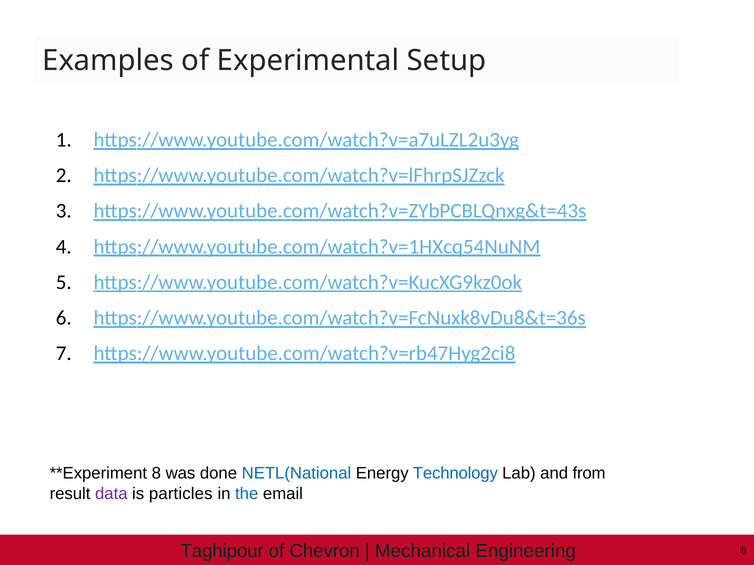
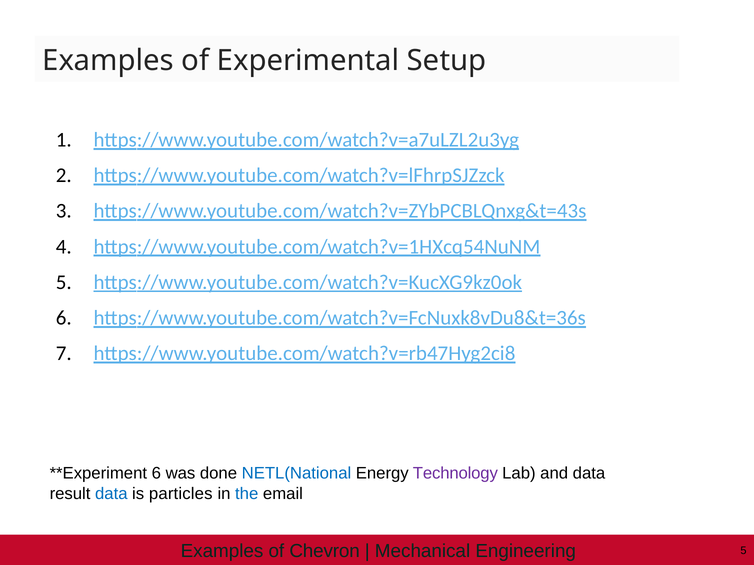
8: 8 -> 6 (156, 474)
Technology colour: blue -> purple (455, 474)
and from: from -> data (589, 474)
data colour: purple -> blue (111, 494)
Taghipour: Taghipour -> Examples (222, 551)
Engineering 6: 6 -> 5 (743, 551)
